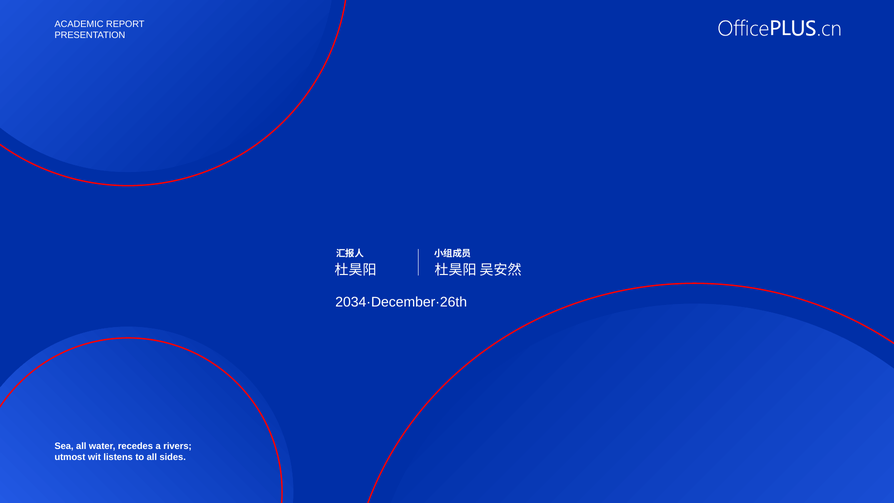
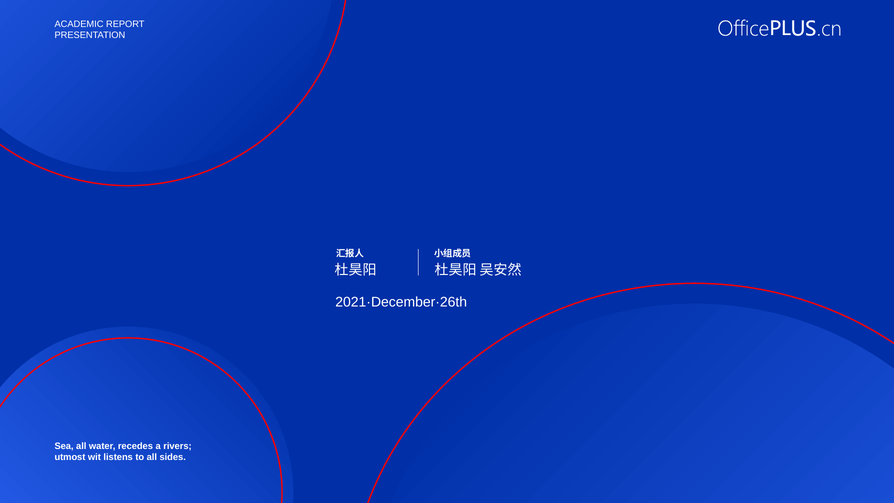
2034·December·26th: 2034·December·26th -> 2021·December·26th (401, 302)
